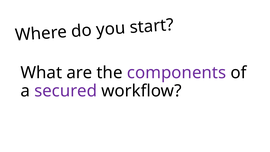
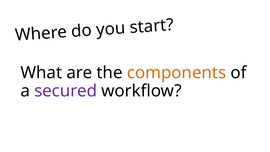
components colour: purple -> orange (177, 73)
